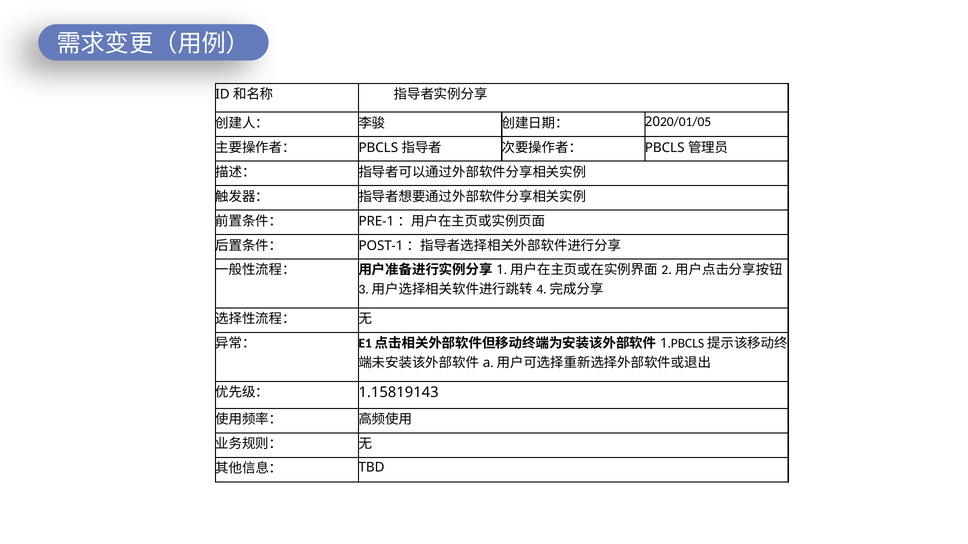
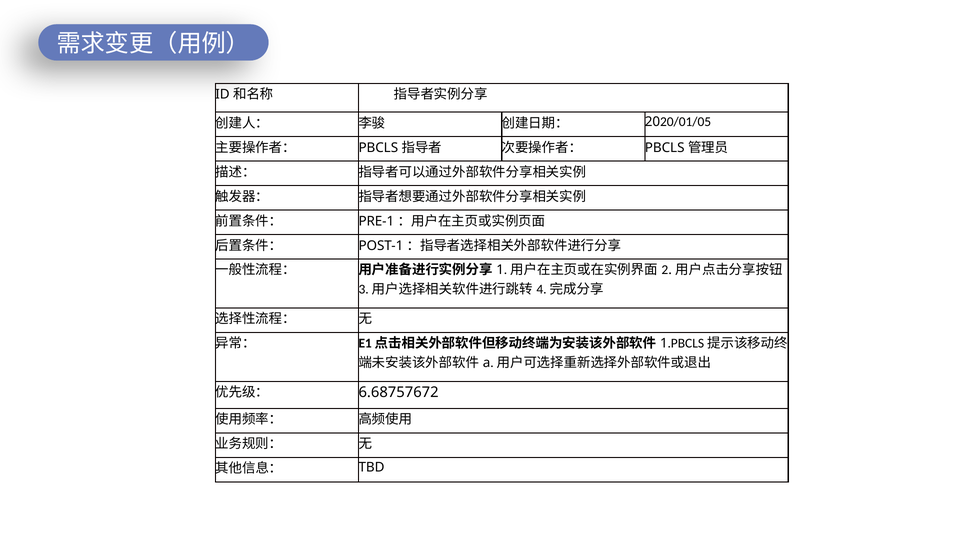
1.15819143: 1.15819143 -> 6.68757672 (399, 393)
